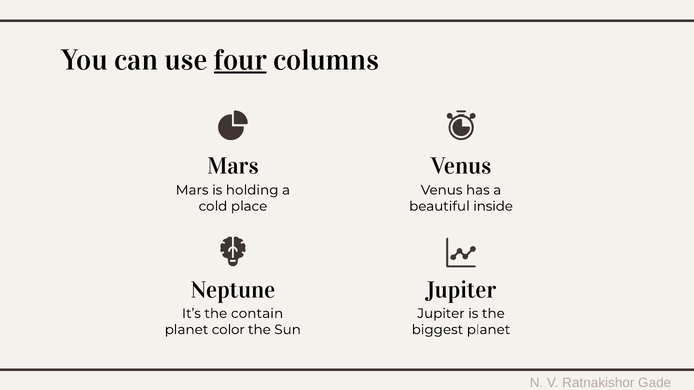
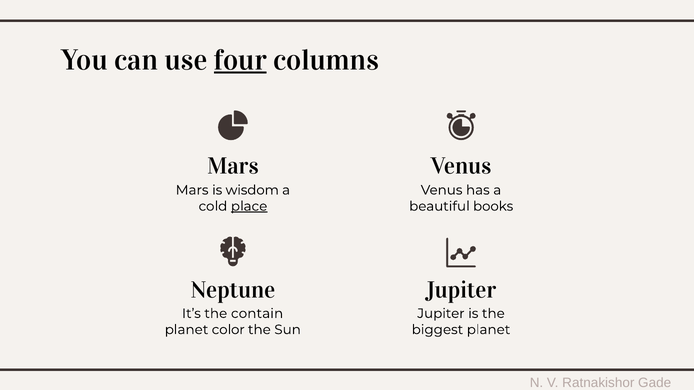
holding: holding -> wisdom (252, 190)
place underline: none -> present (249, 206)
inside: inside -> books (493, 206)
